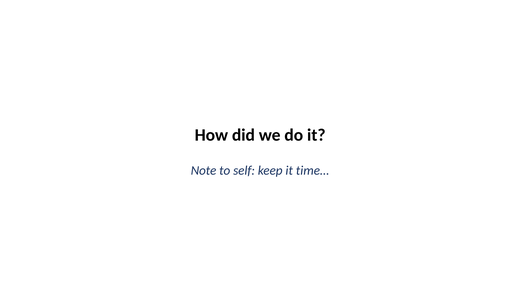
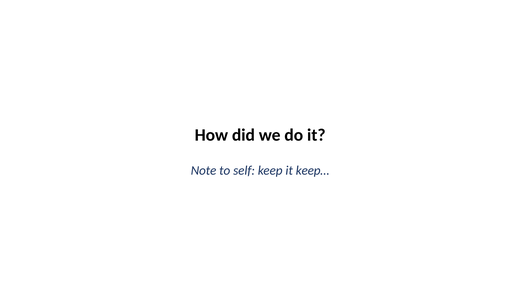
time…: time… -> keep… (313, 171)
